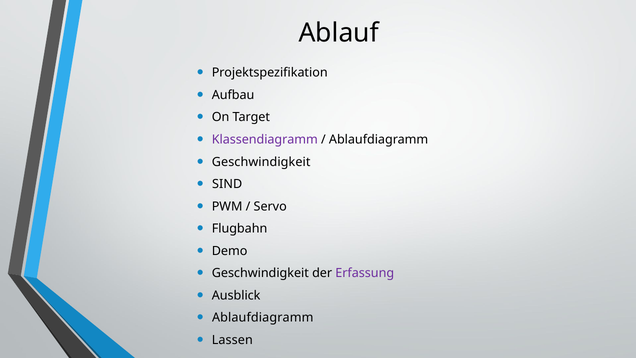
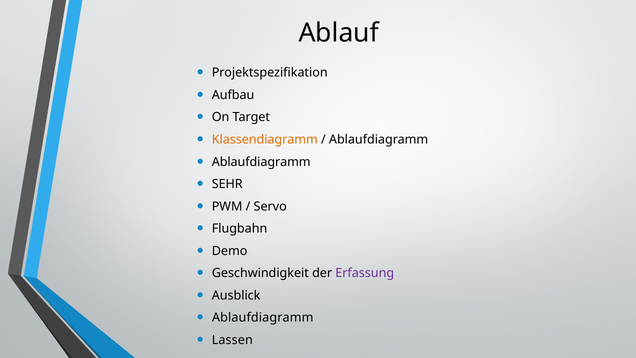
Klassendiagramm colour: purple -> orange (265, 140)
Geschwindigkeit: Geschwindigkeit -> Ablaufdiagramm (261, 162)
SIND: SIND -> SEHR (227, 184)
